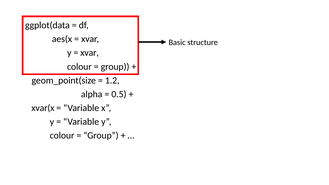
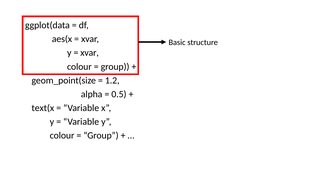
xvar(x: xvar(x -> text(x (43, 108)
